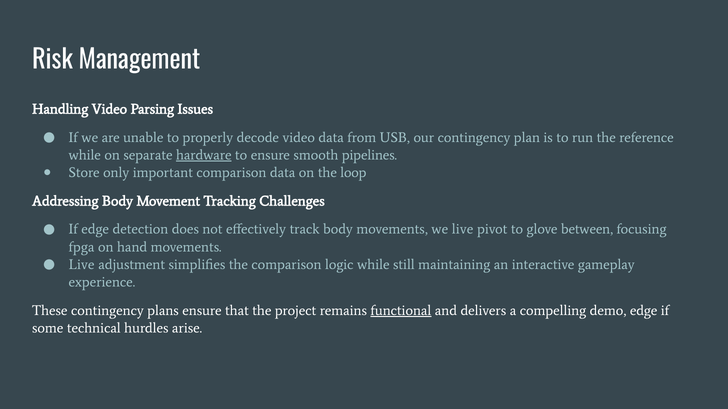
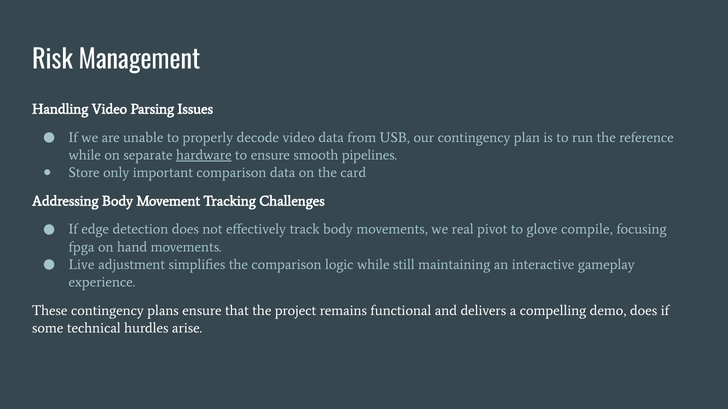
loop: loop -> card (353, 173)
we live: live -> real (463, 230)
between: between -> compile (587, 230)
functional underline: present -> none (401, 311)
demo edge: edge -> does (644, 311)
